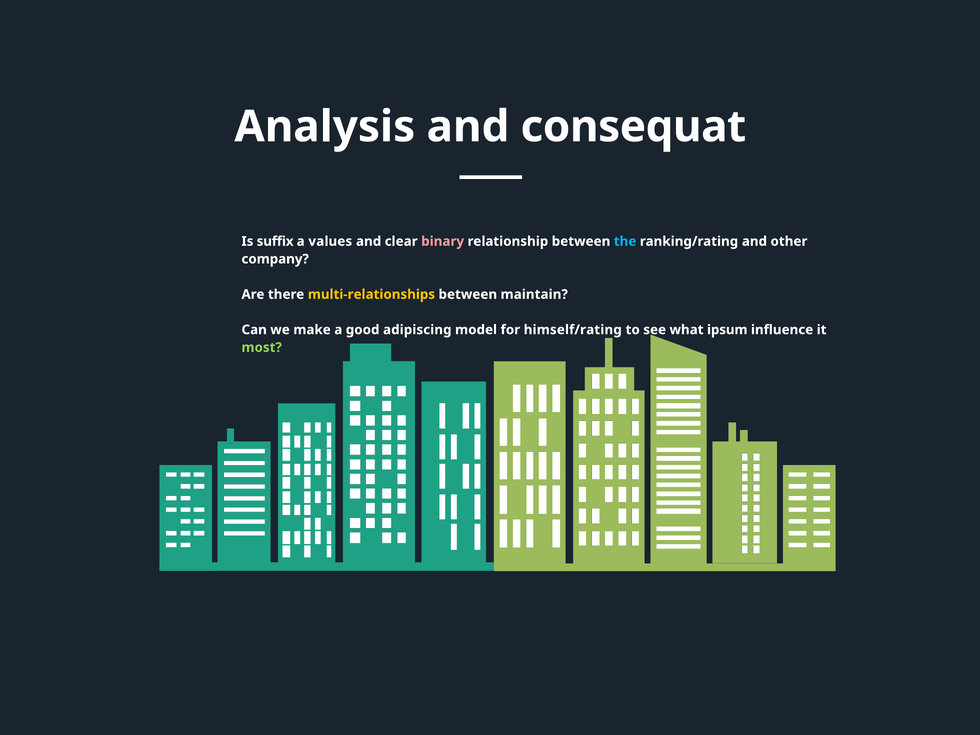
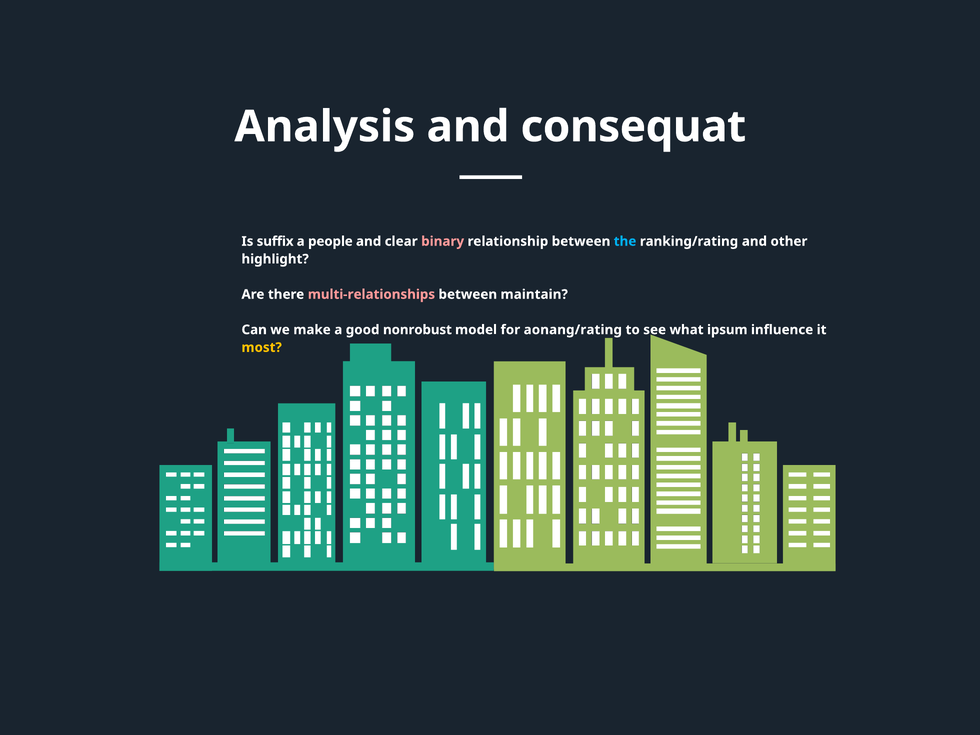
values: values -> people (330, 241)
company: company -> highlight (275, 259)
multi-relationships colour: yellow -> pink (371, 294)
adipiscing: adipiscing -> nonrobust (417, 330)
himself/rating: himself/rating -> aonang/rating (573, 330)
most colour: light green -> yellow (262, 347)
